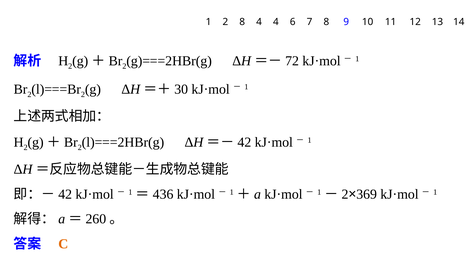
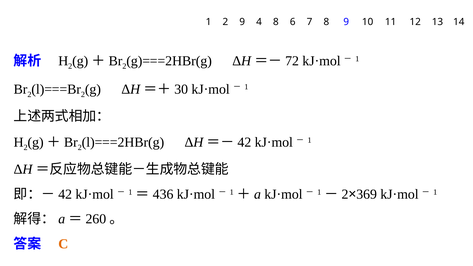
2 8: 8 -> 9 (242, 22)
4 4: 4 -> 8 (276, 22)
